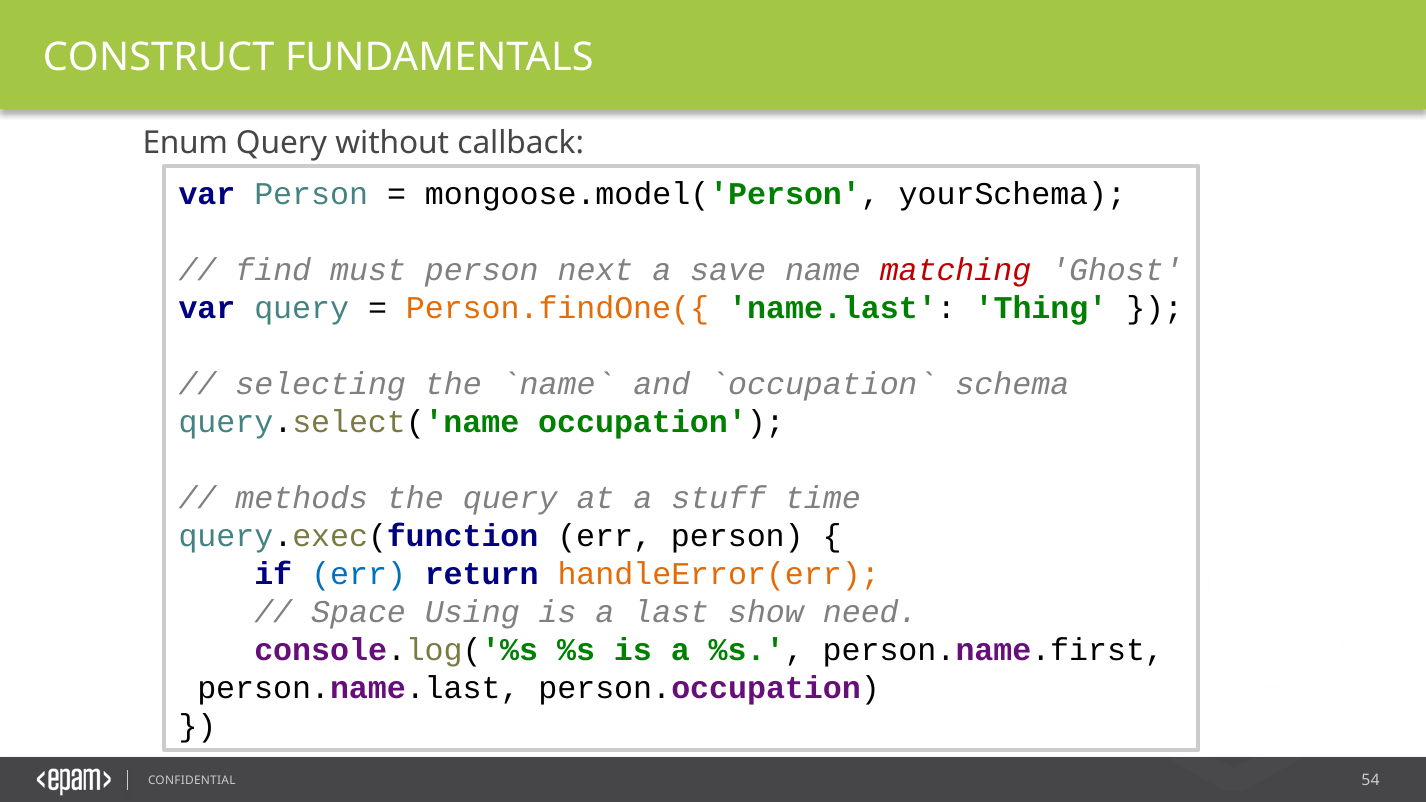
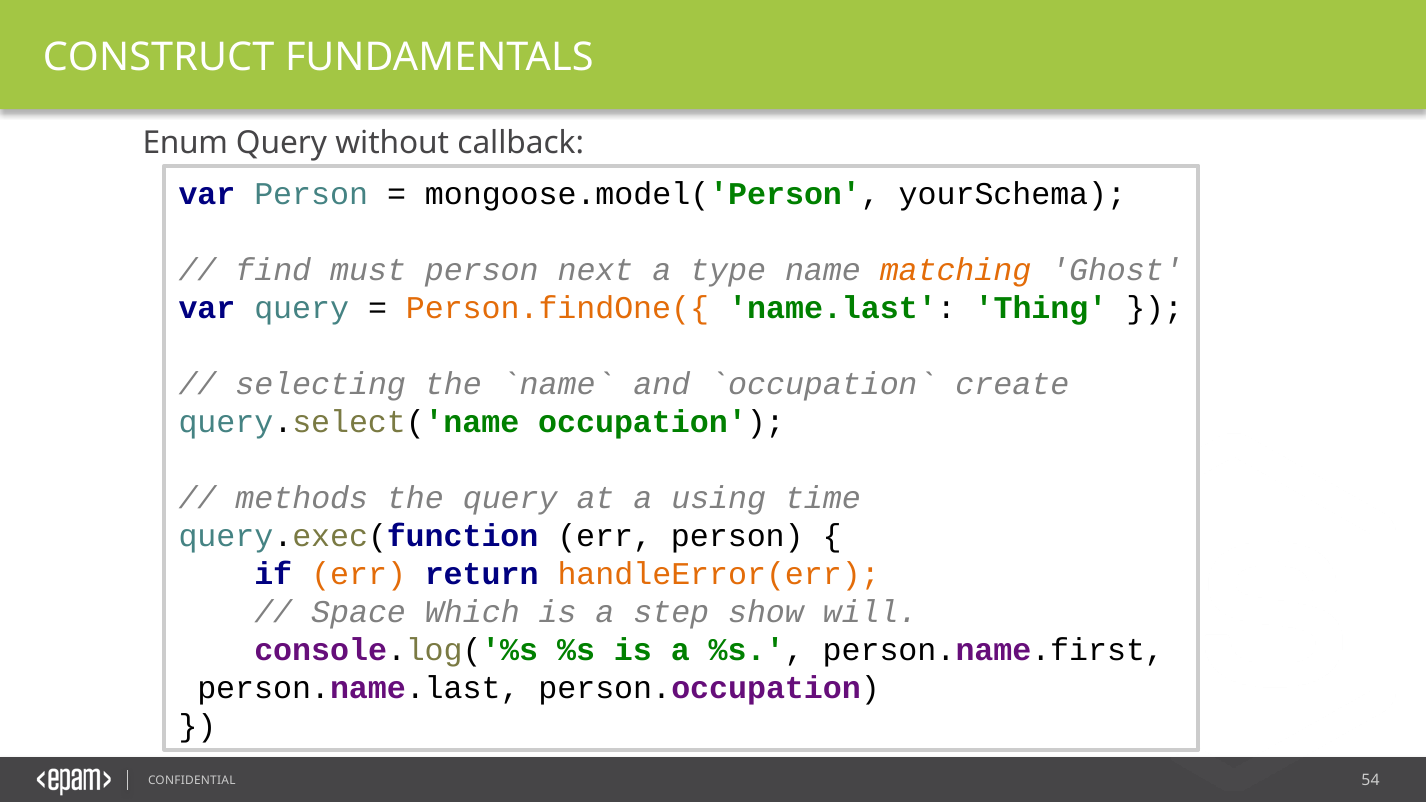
save: save -> type (728, 270)
matching colour: red -> orange (956, 270)
schema: schema -> create (1012, 384)
stuff: stuff -> using (719, 498)
err colour: blue -> orange (359, 574)
Using: Using -> Which (472, 612)
last: last -> step (671, 612)
need: need -> will (870, 612)
